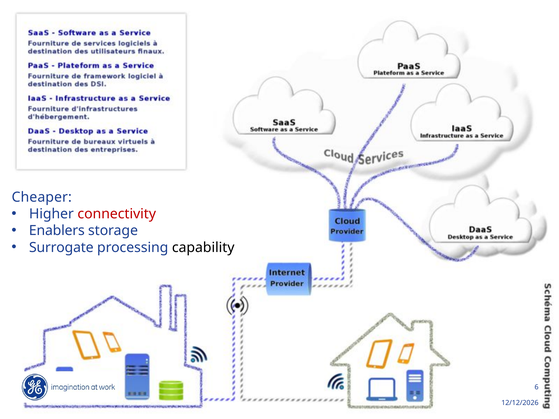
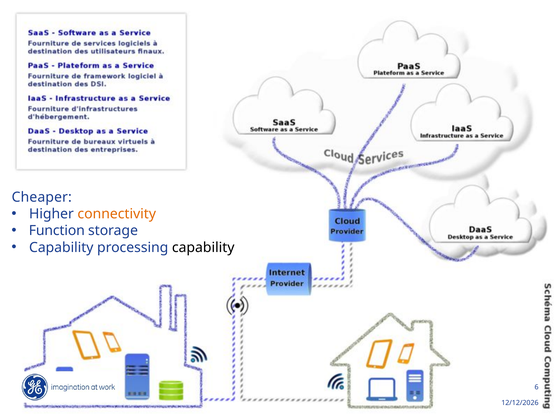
connectivity colour: red -> orange (117, 214)
Enablers: Enablers -> Function (57, 231)
Surrogate: Surrogate -> Capability (61, 248)
